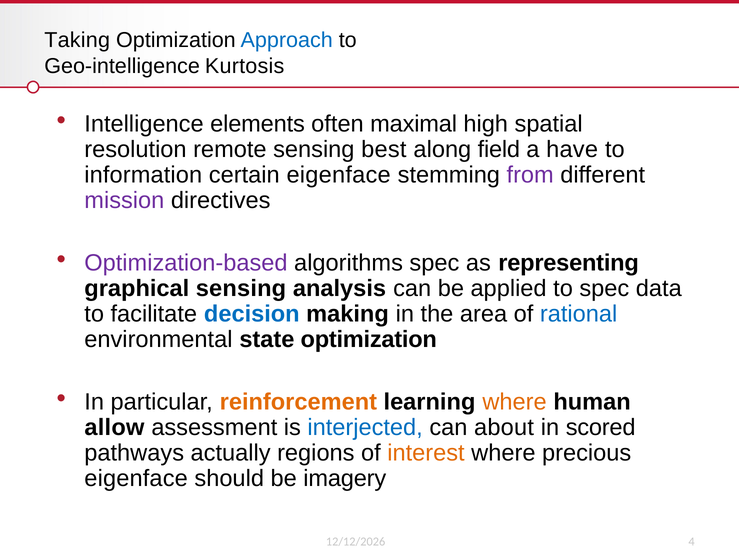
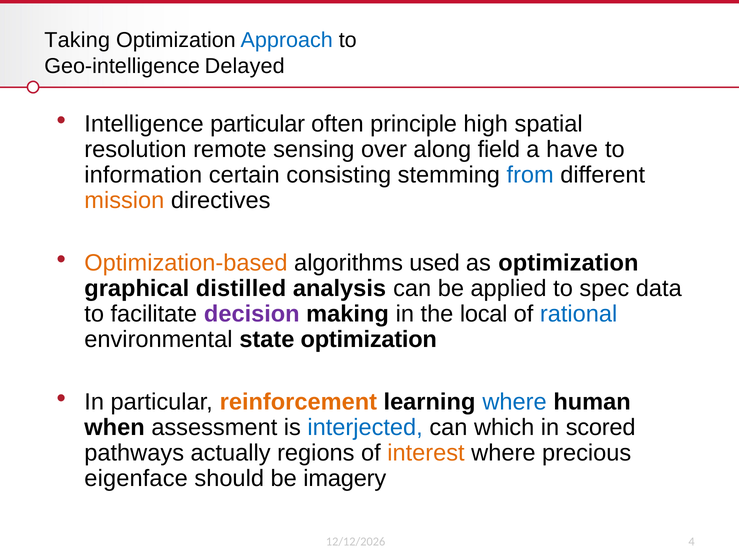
Kurtosis: Kurtosis -> Delayed (245, 66)
Intelligence elements: elements -> particular (258, 124)
maximal: maximal -> principle (414, 124)
best: best -> over (384, 150)
certain eigenface: eigenface -> consisting (339, 175)
from colour: purple -> blue (530, 175)
mission colour: purple -> orange (124, 201)
Optimization-based colour: purple -> orange (186, 263)
algorithms spec: spec -> used (435, 263)
as representing: representing -> optimization (568, 263)
graphical sensing: sensing -> distilled (241, 289)
decision colour: blue -> purple (252, 314)
area: area -> local (484, 314)
where colour: orange -> blue (515, 402)
allow: allow -> when (115, 428)
about: about -> which (504, 428)
